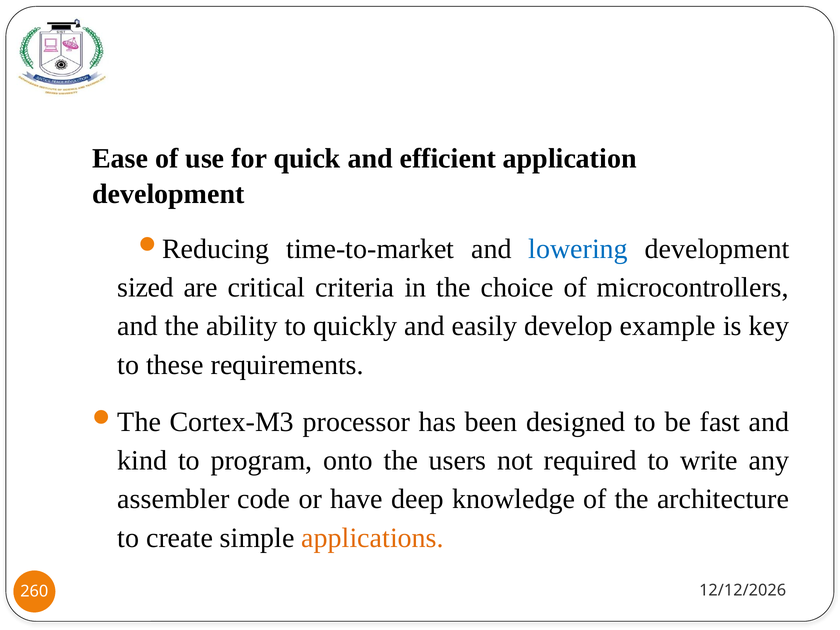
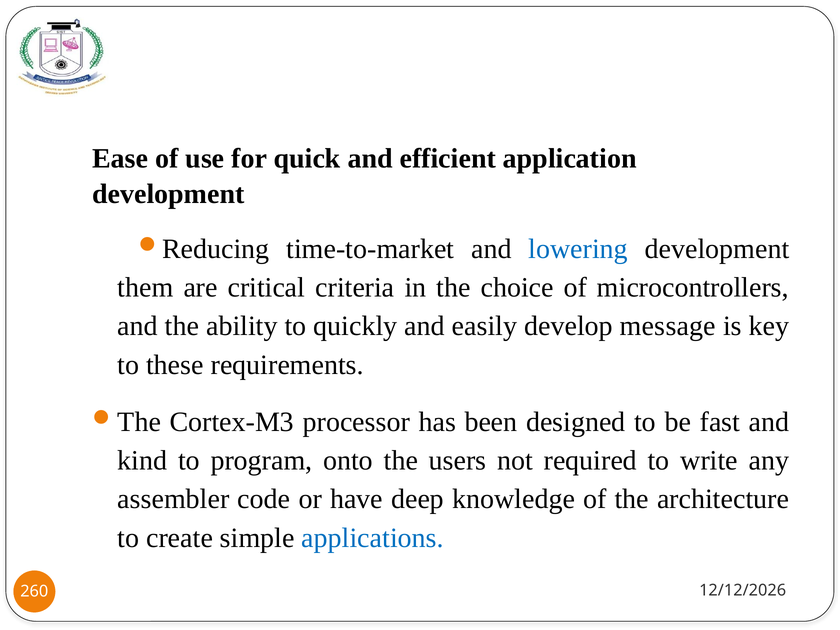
sized: sized -> them (145, 288)
example: example -> message (668, 326)
applications colour: orange -> blue (373, 538)
